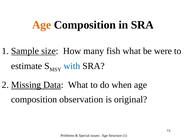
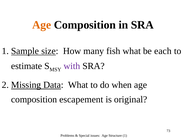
were: were -> each (163, 51)
with colour: blue -> purple (72, 66)
observation: observation -> escapement (81, 99)
